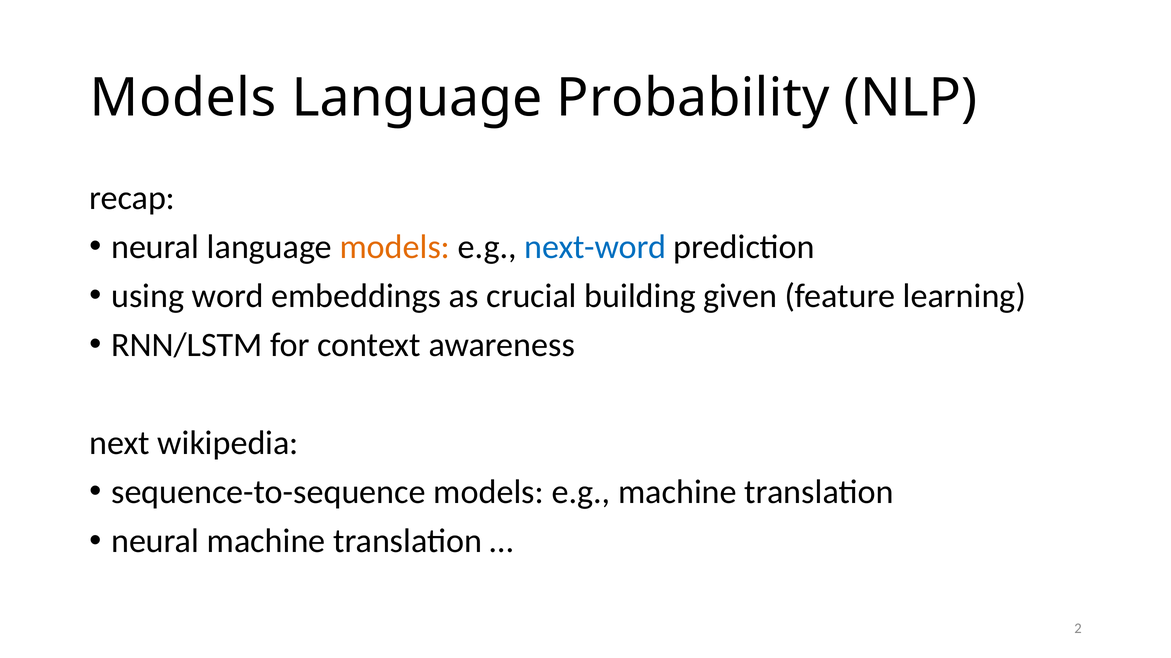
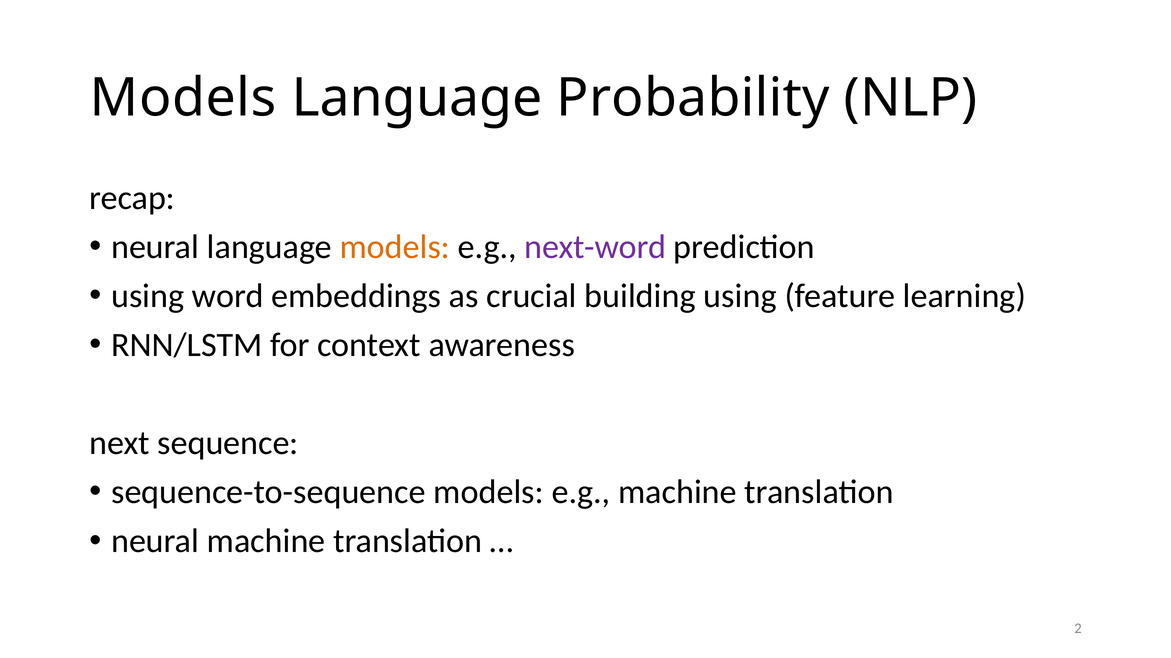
next-word colour: blue -> purple (595, 247)
building given: given -> using (740, 296)
wikipedia: wikipedia -> sequence (228, 443)
